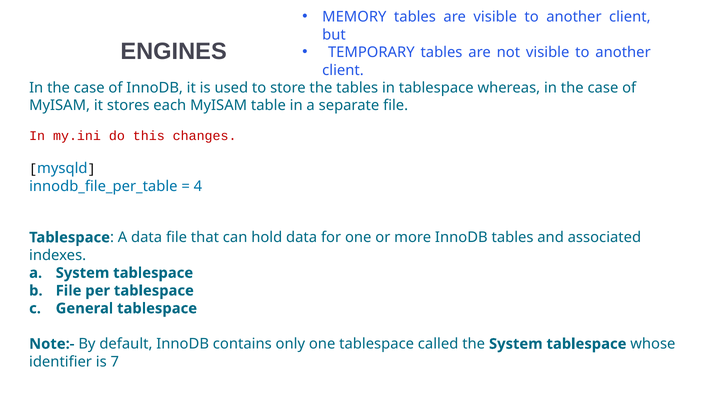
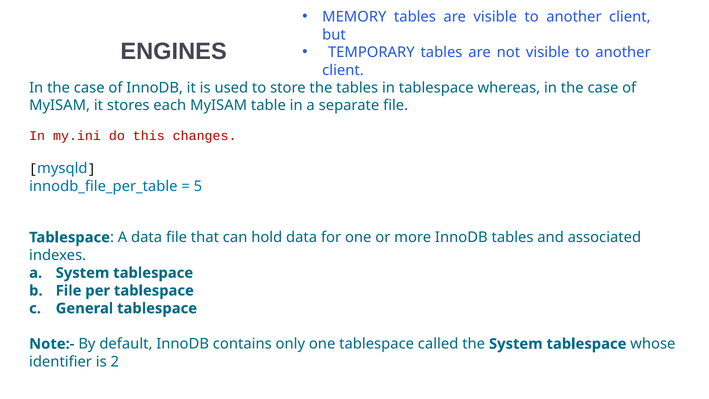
4: 4 -> 5 (198, 186)
7: 7 -> 2 (115, 361)
